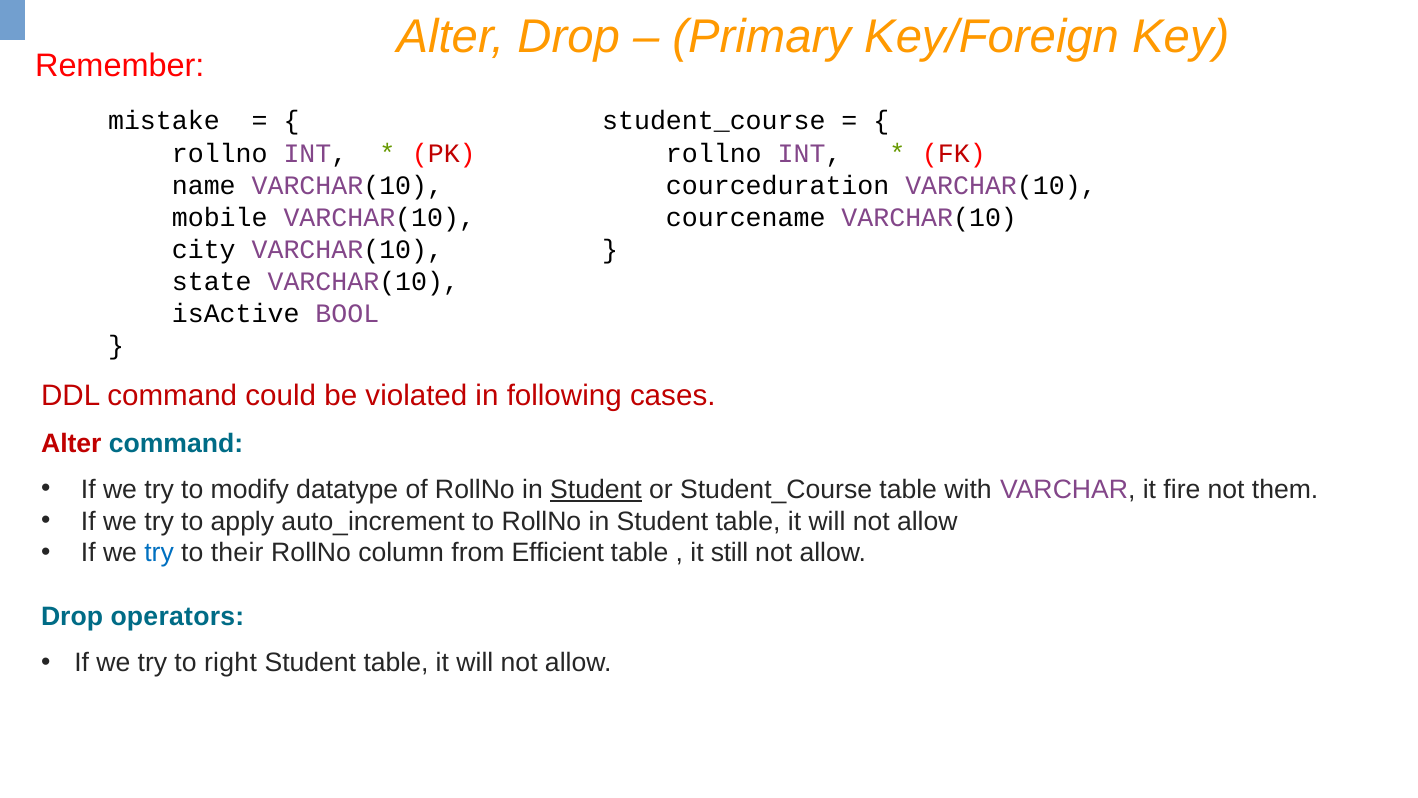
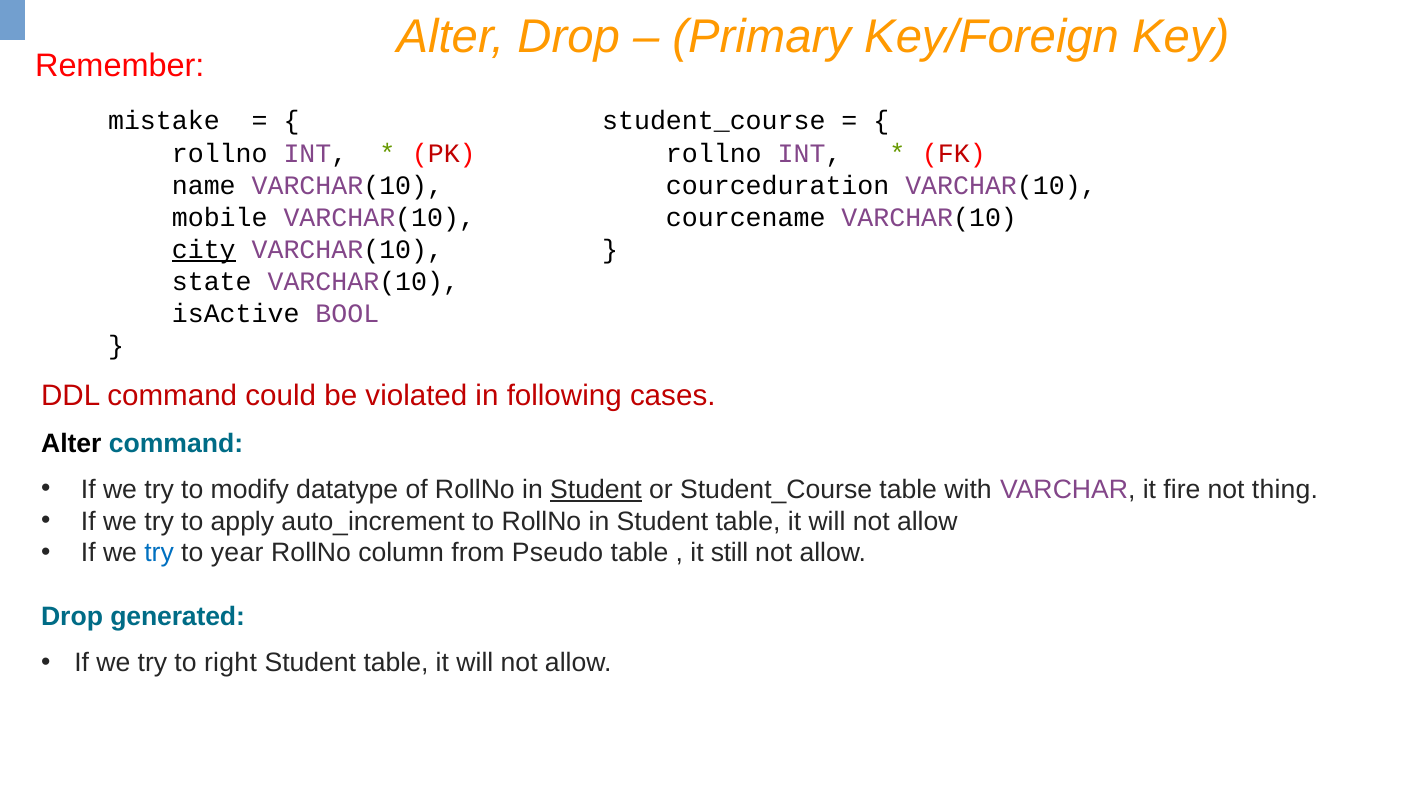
city underline: none -> present (204, 250)
Alter colour: red -> black (71, 443)
them: them -> thing (1285, 489)
their: their -> year (237, 553)
Efficient: Efficient -> Pseudo (558, 553)
operators: operators -> generated (178, 617)
